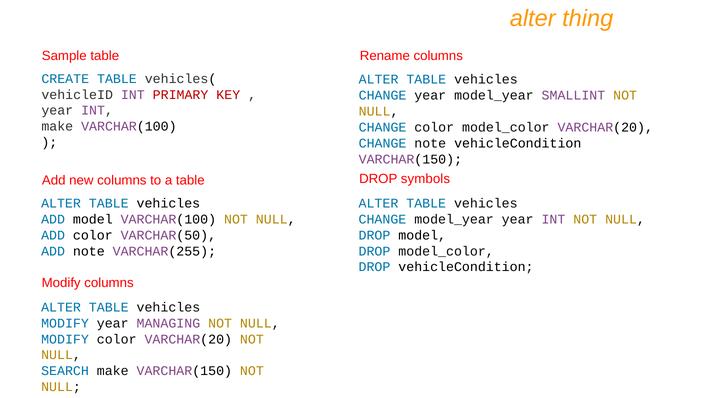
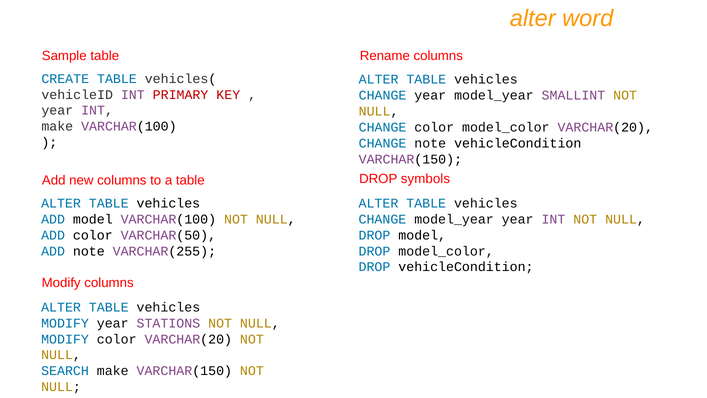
thing: thing -> word (588, 18)
MANAGING: MANAGING -> STATIONS (168, 323)
